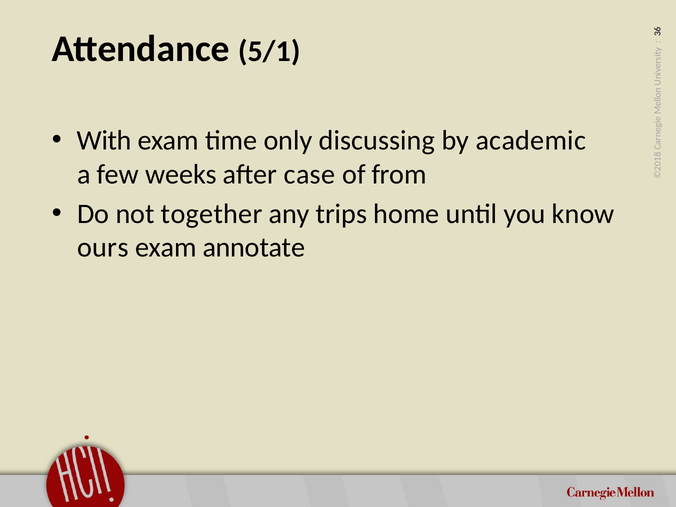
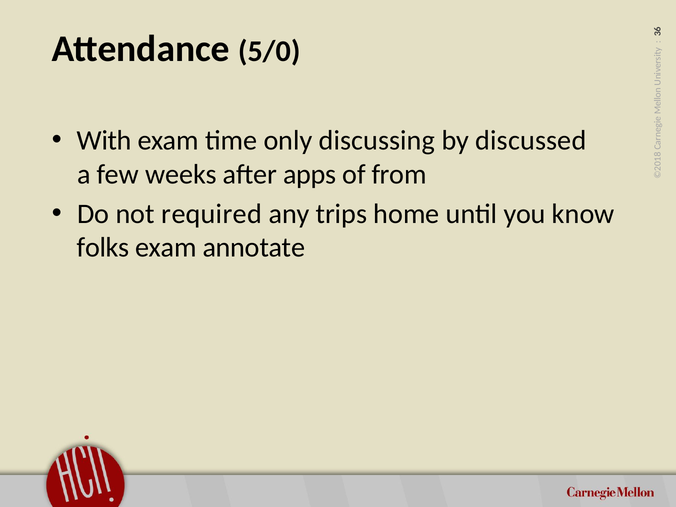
5/1: 5/1 -> 5/0 (269, 51)
academic: academic -> discussed (531, 141)
case: case -> apps (310, 174)
together: together -> required (212, 214)
ours: ours -> folks (103, 248)
